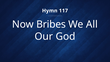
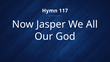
Bribes: Bribes -> Jasper (51, 24)
